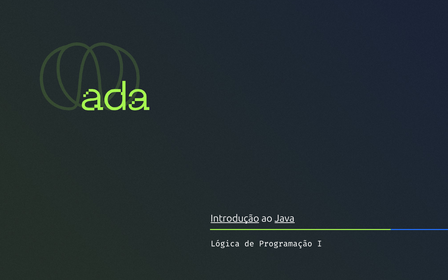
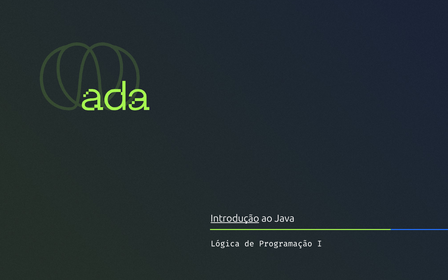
Java underline: present -> none (285, 218)
